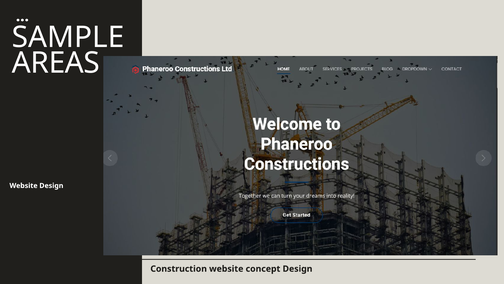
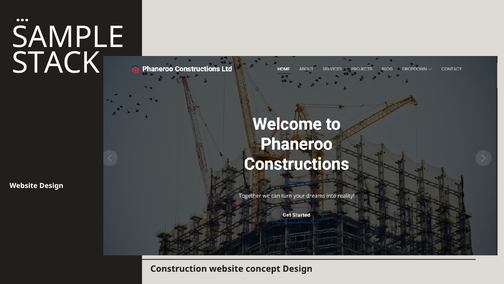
AREAS: AREAS -> STACK (56, 63)
